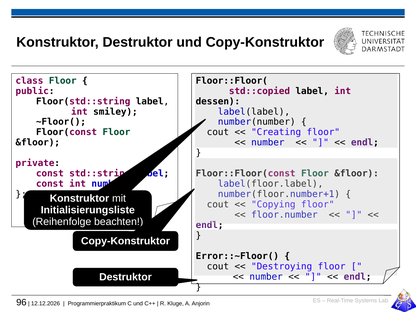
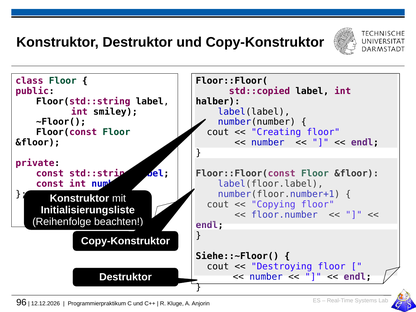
dessen: dessen -> halber (218, 101)
Error::~Floor(: Error::~Floor( -> Siehe::~Floor( (237, 256)
